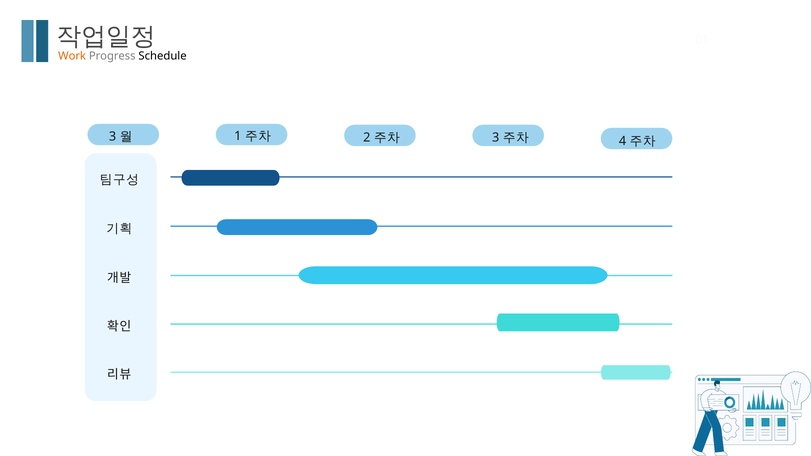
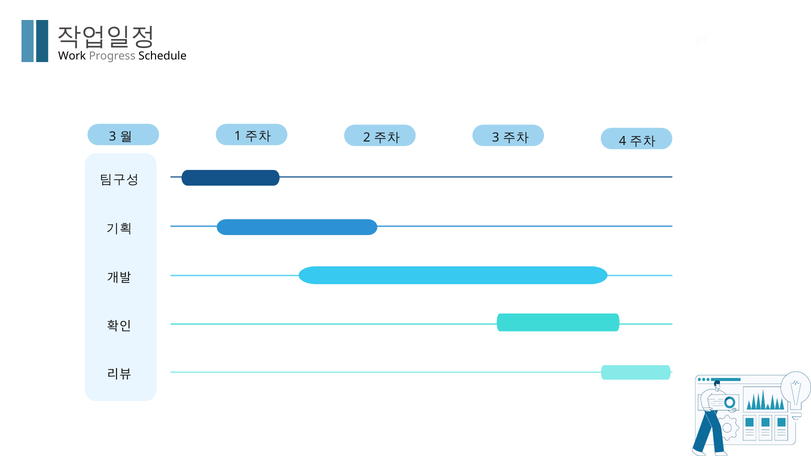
Work colour: orange -> black (72, 56)
